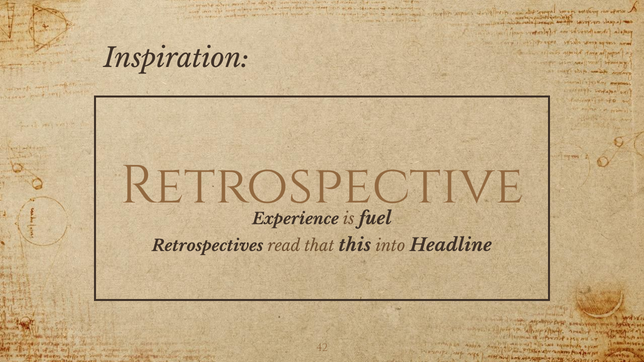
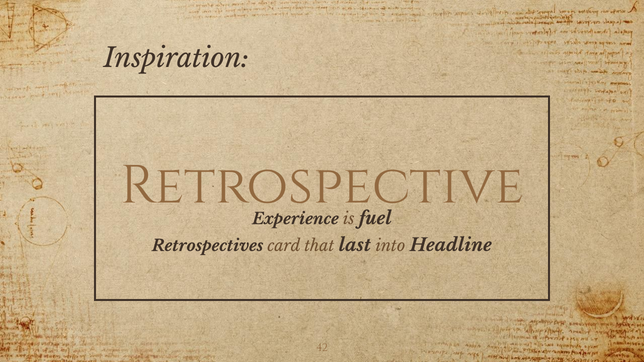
read: read -> card (284, 246)
this: this -> last (355, 245)
